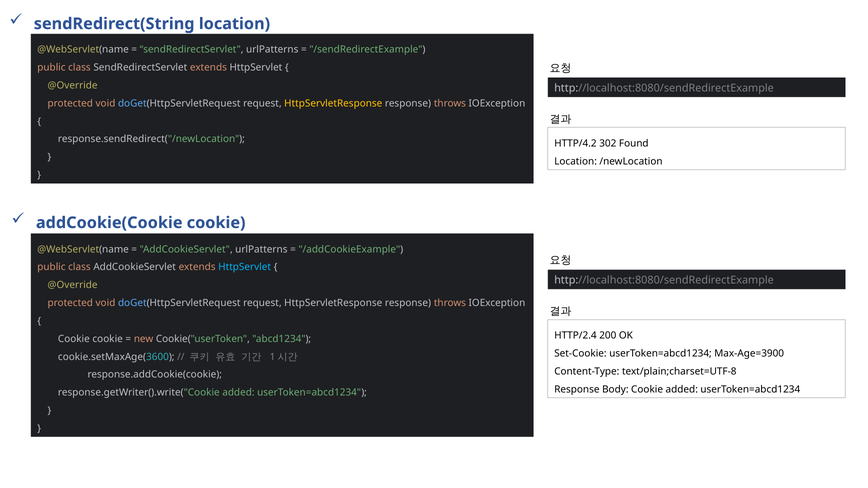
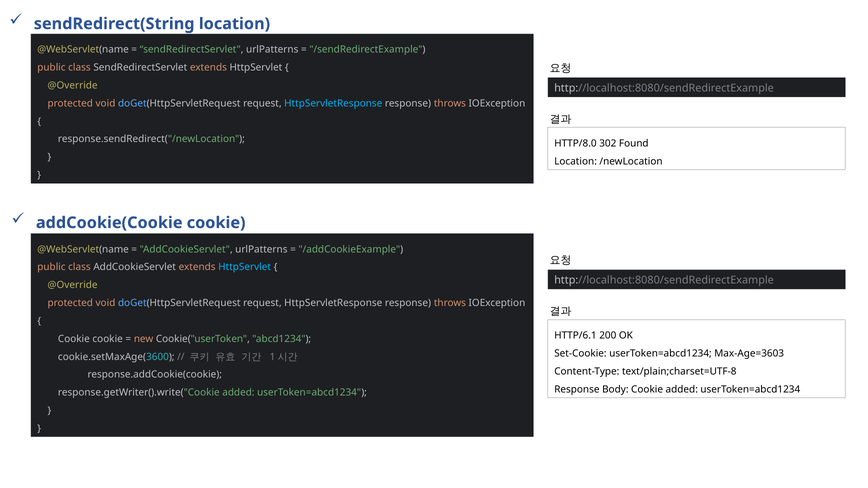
HttpServletResponse colour: yellow -> light blue (333, 103)
HTTP/4.2: HTTP/4.2 -> HTTP/8.0 (575, 143)
HTTP/2.4: HTTP/2.4 -> HTTP/6.1 (575, 336)
Max-Age=3900: Max-Age=3900 -> Max-Age=3603 (749, 354)
